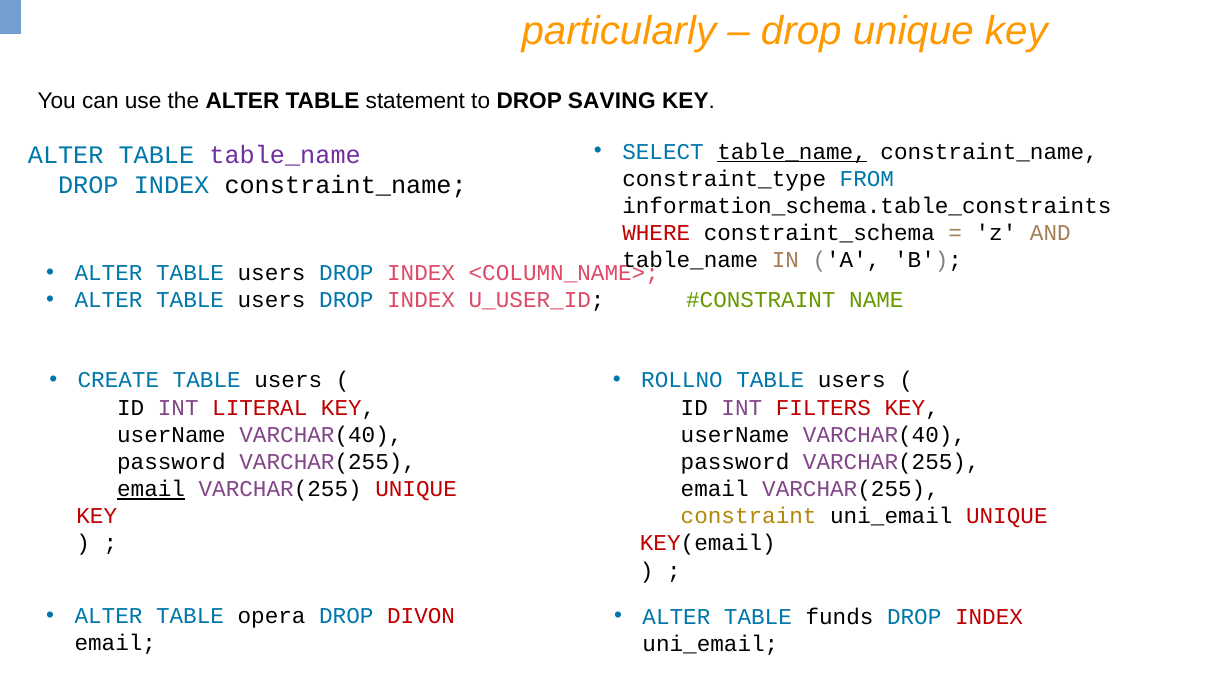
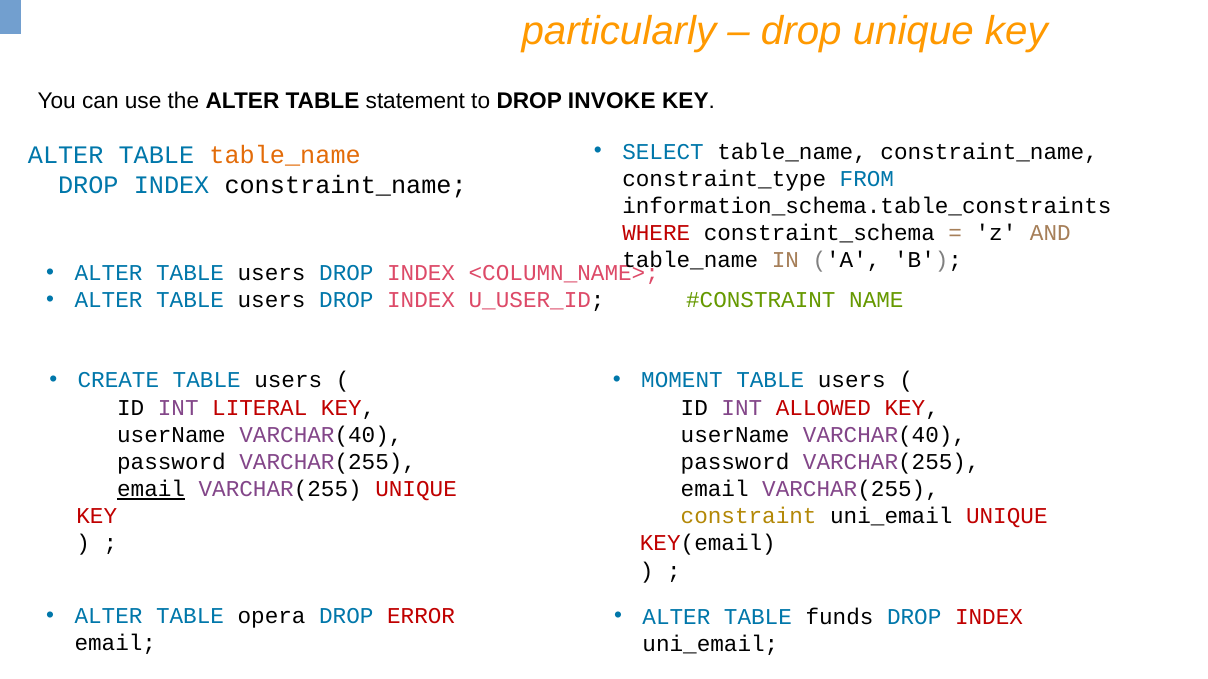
SAVING: SAVING -> INVOKE (612, 101)
table_name underline: present -> none (792, 152)
table_name colour: purple -> orange (285, 155)
ROLLNO: ROLLNO -> MOMENT (682, 381)
FILTERS: FILTERS -> ALLOWED (823, 408)
DIVON: DIVON -> ERROR (421, 616)
